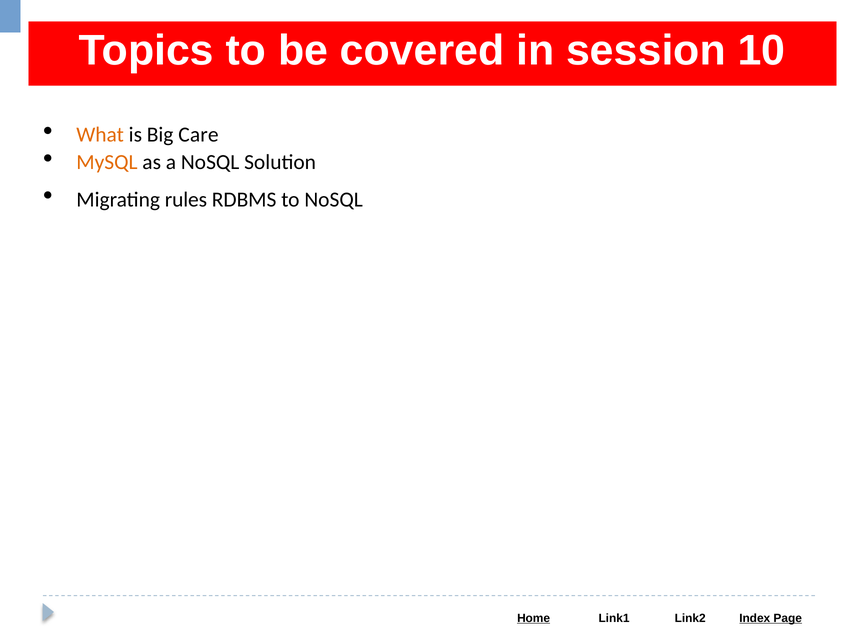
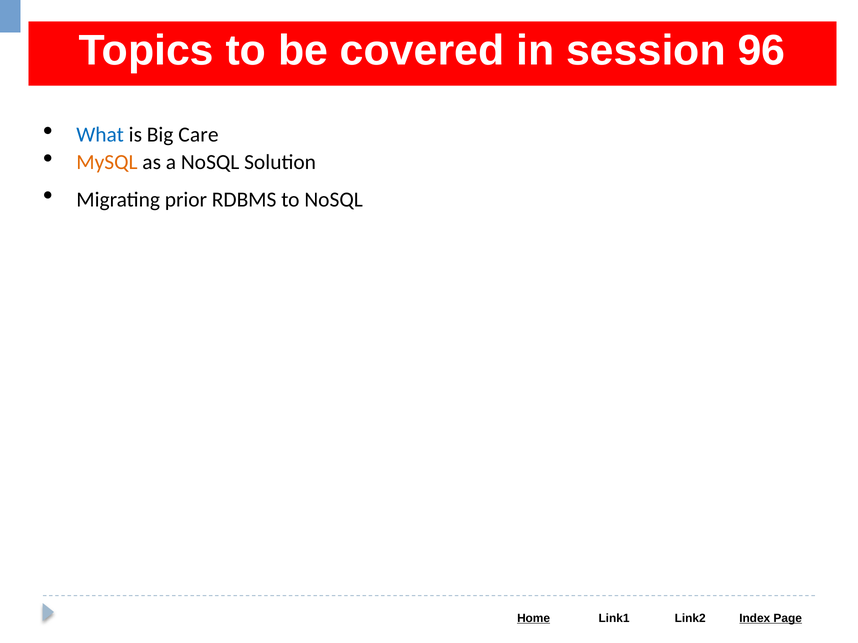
10: 10 -> 96 (761, 50)
What colour: orange -> blue (100, 135)
rules: rules -> prior (186, 200)
